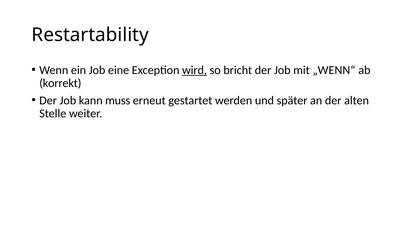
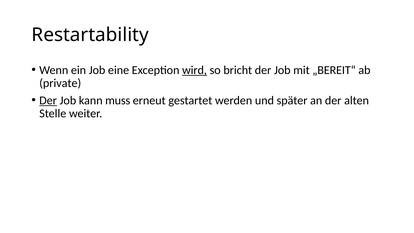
„WENN“: „WENN“ -> „BEREIT“ (334, 70)
korrekt: korrekt -> private (60, 83)
Der underline: none -> present (48, 100)
